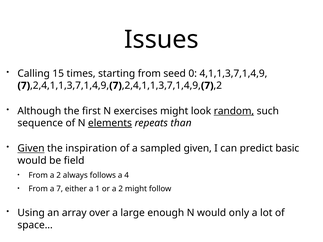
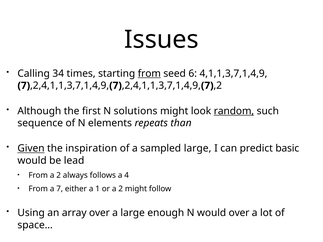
15: 15 -> 34 (58, 74)
from underline: none -> present (149, 74)
0: 0 -> 6 (193, 74)
exercises: exercises -> solutions (136, 111)
elements underline: present -> none (110, 123)
sampled given: given -> large (198, 149)
field: field -> lead (74, 161)
would only: only -> over (239, 213)
